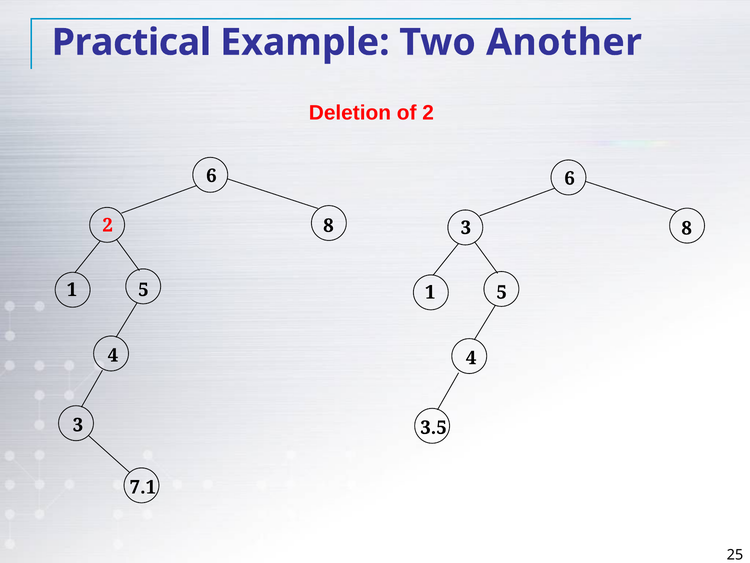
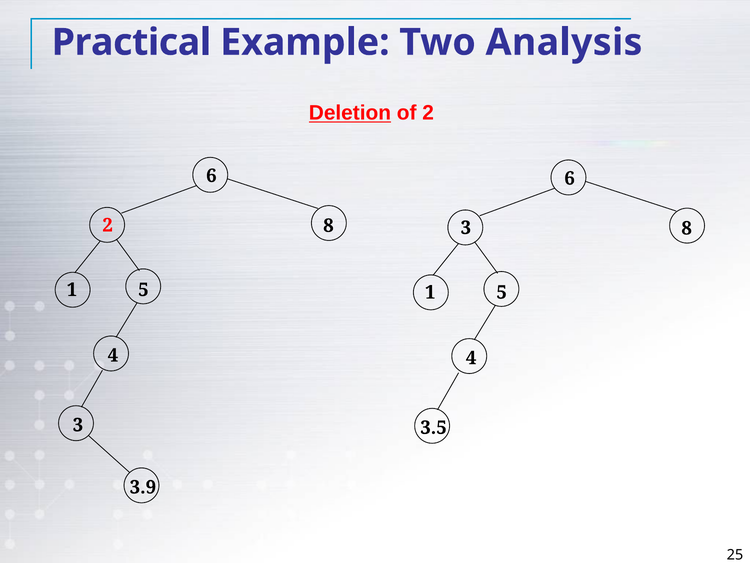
Another: Another -> Analysis (564, 42)
Deletion underline: none -> present (350, 113)
7.1: 7.1 -> 3.9 (143, 487)
